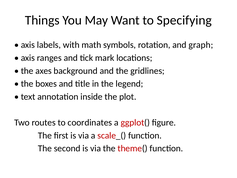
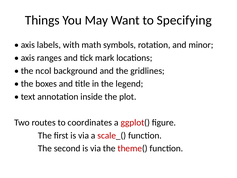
graph: graph -> minor (201, 45)
axes: axes -> ncol (43, 71)
